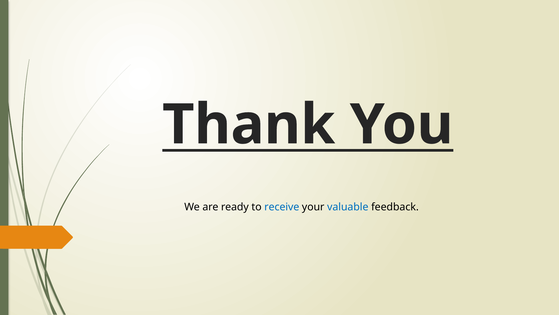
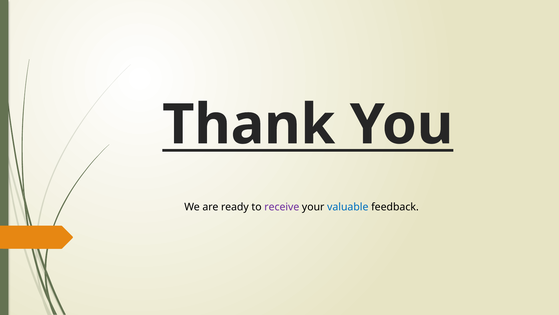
receive colour: blue -> purple (282, 207)
